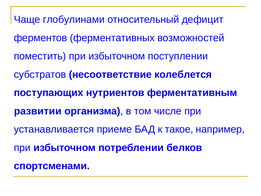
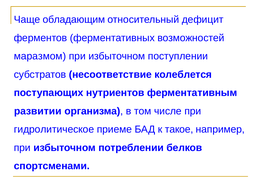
глобулинами: глобулинами -> обладающим (74, 20)
поместить: поместить -> маразмом (40, 56)
устанавливается: устанавливается -> гидролитическое (54, 129)
